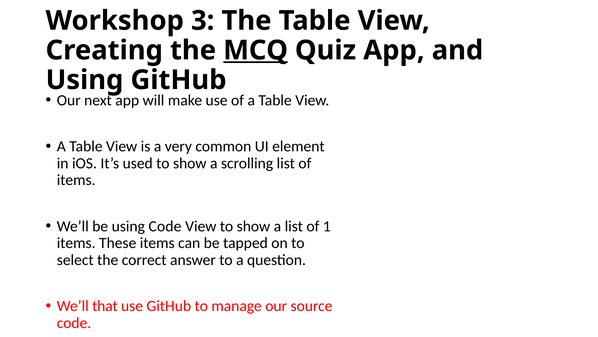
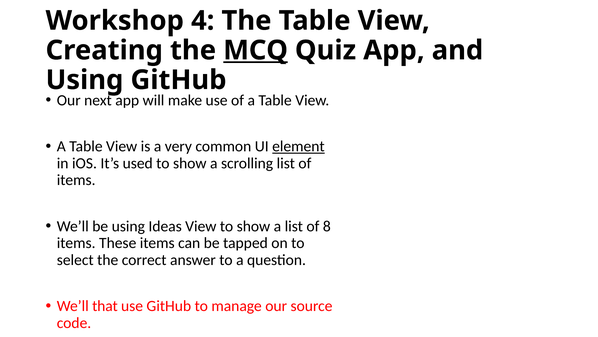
3: 3 -> 4 (203, 21)
element underline: none -> present (298, 146)
using Code: Code -> Ideas (165, 226)
1: 1 -> 8 (327, 226)
